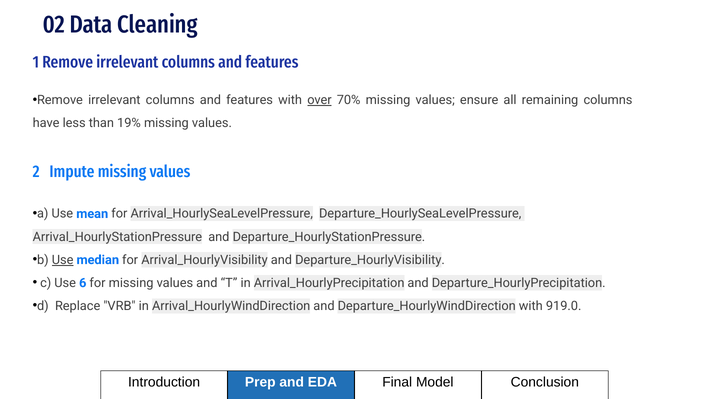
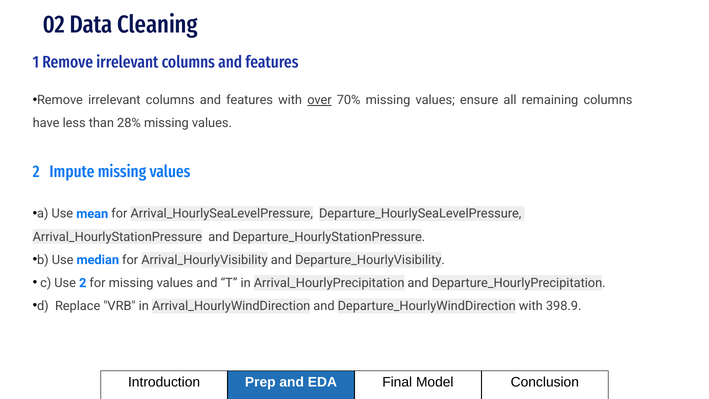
19%: 19% -> 28% (129, 123)
Use underline: present -> none (63, 260)
Use 6: 6 -> 2 (83, 283)
919.0: 919.0 -> 398.9 (564, 306)
